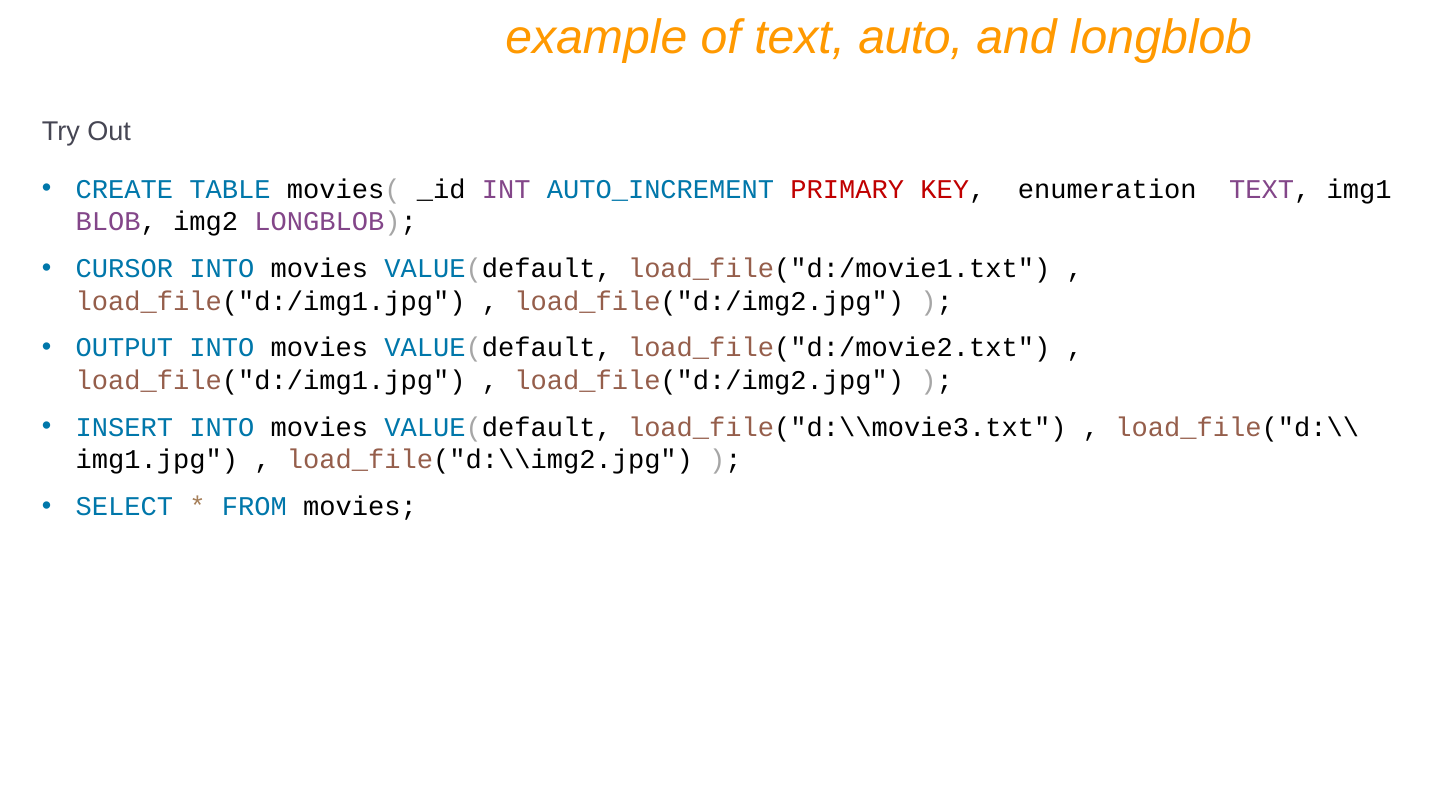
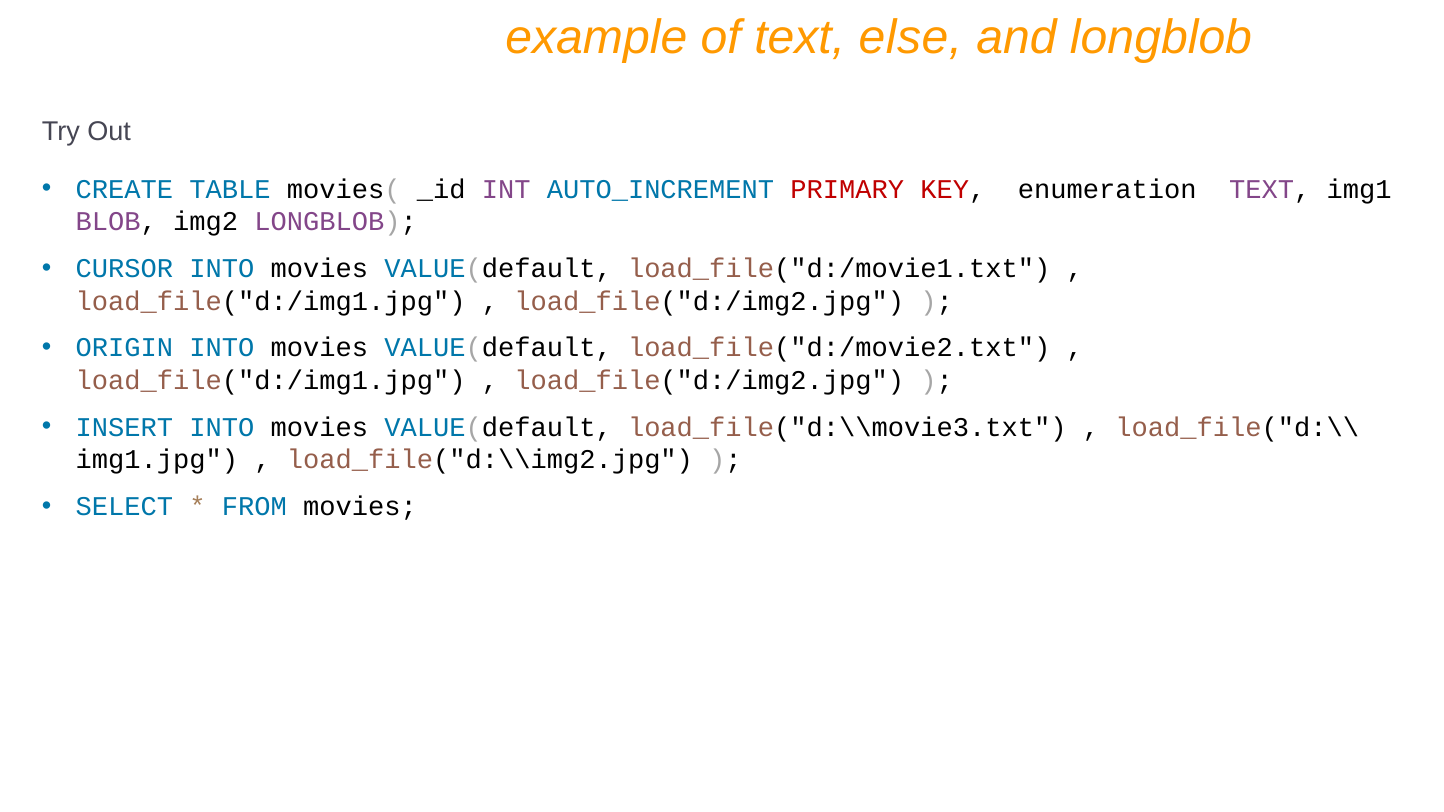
auto: auto -> else (910, 38)
OUTPUT: OUTPUT -> ORIGIN (124, 348)
